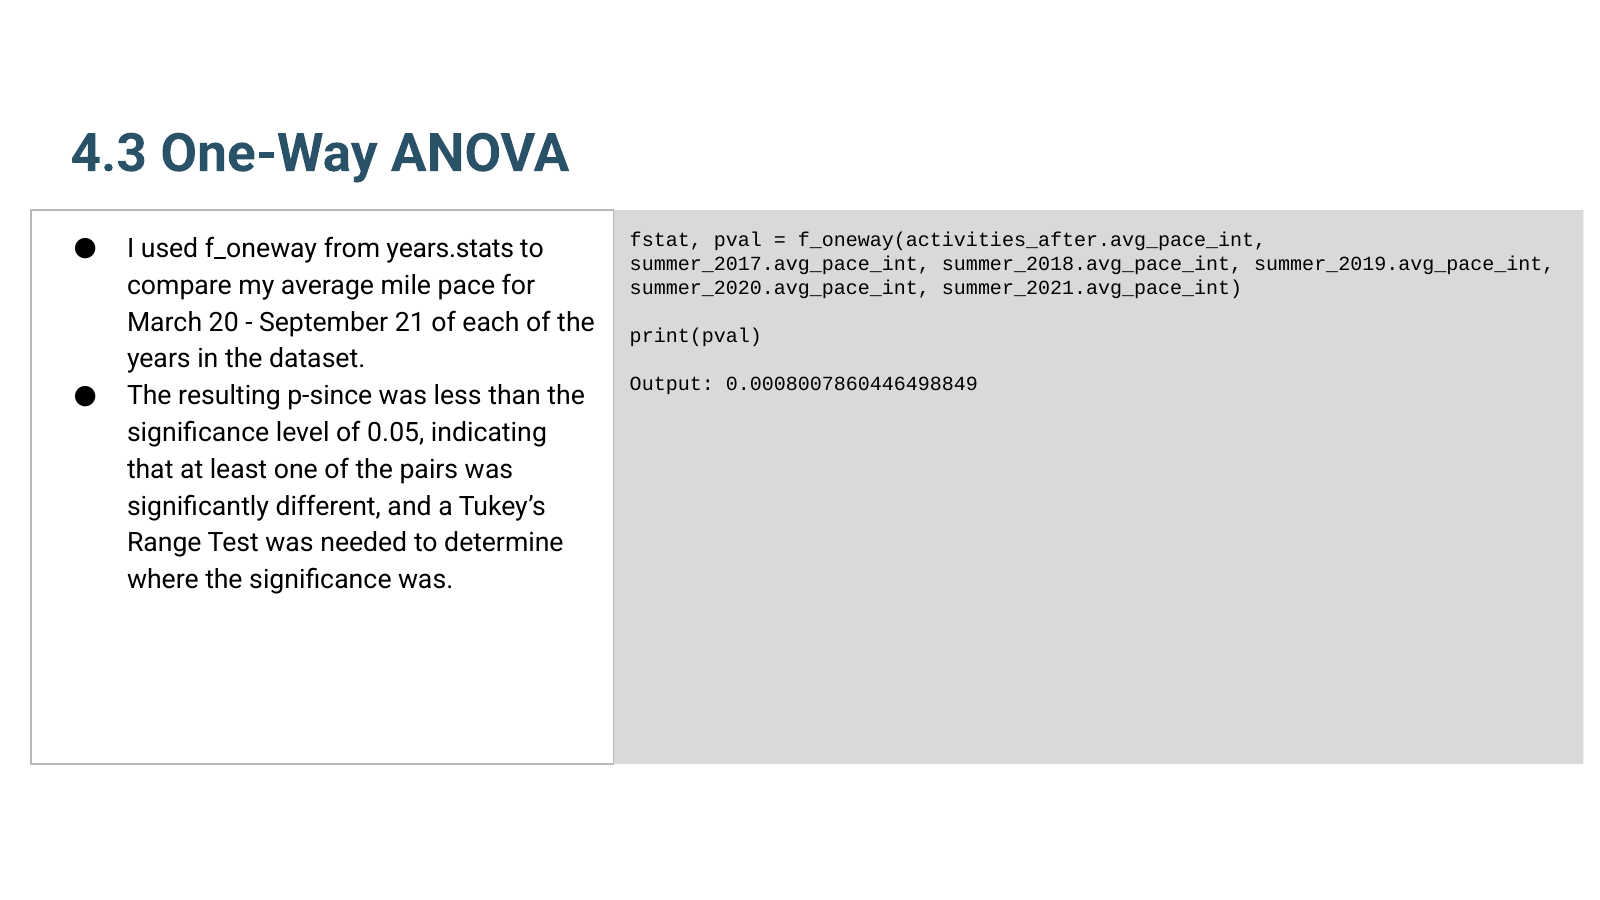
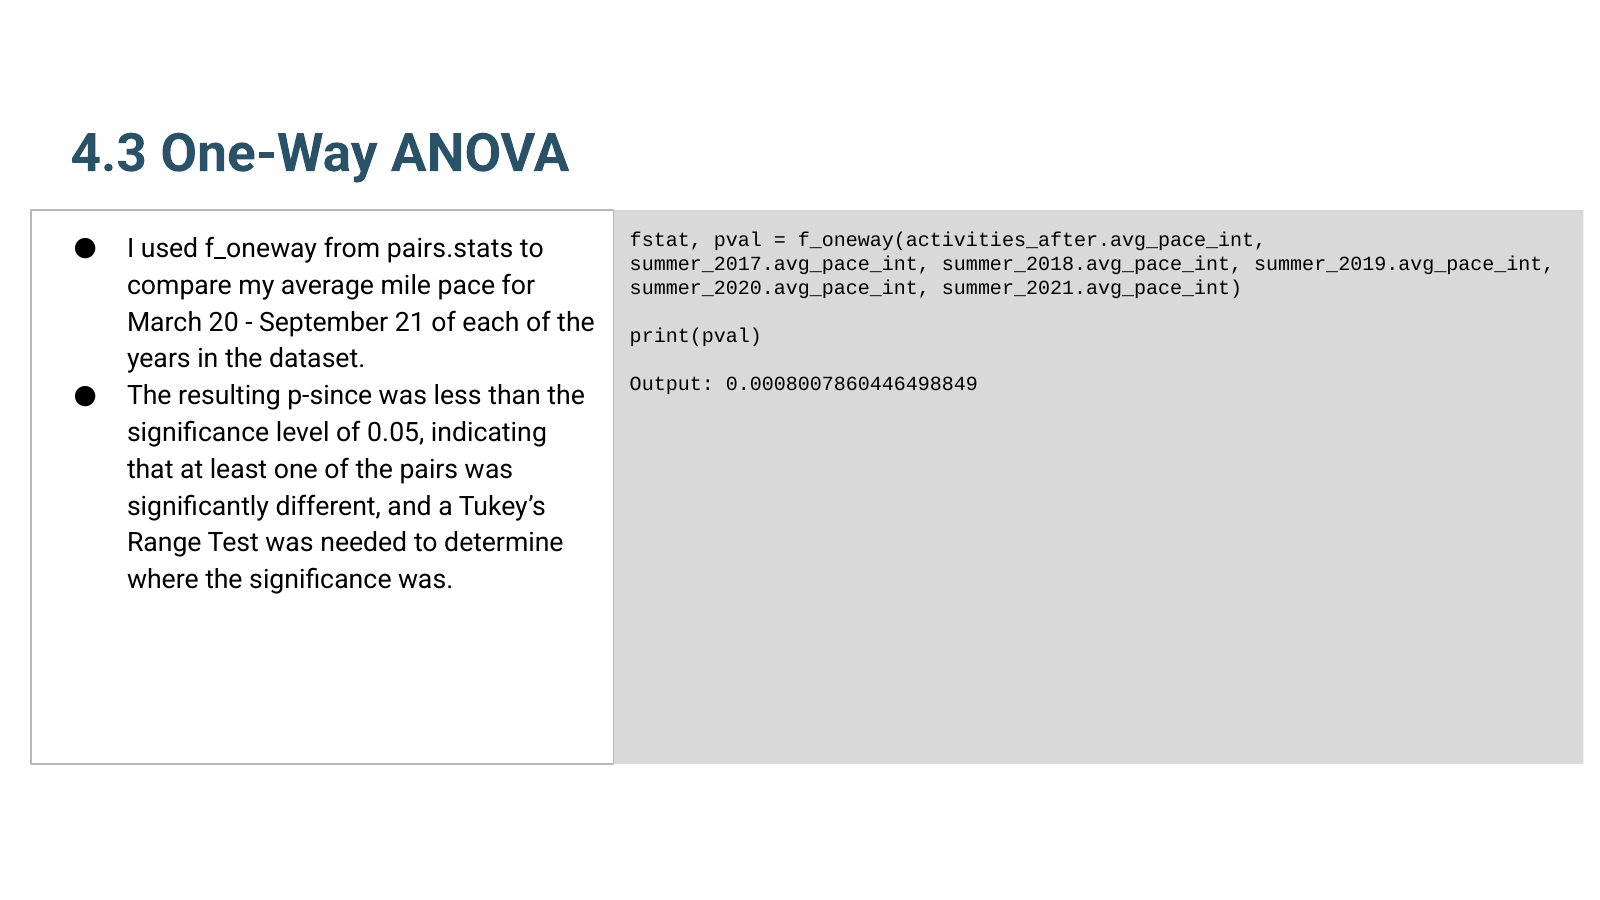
years.stats: years.stats -> pairs.stats (450, 249)
